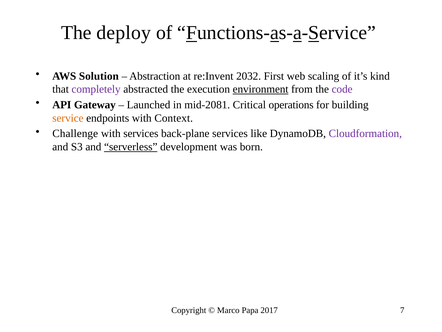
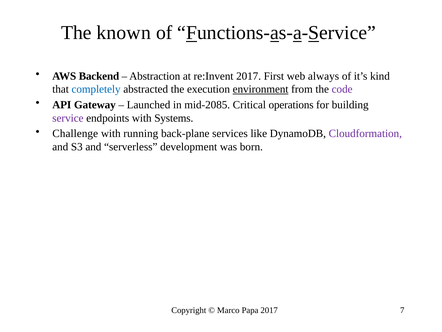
deploy: deploy -> known (124, 33)
Solution: Solution -> Backend (99, 76)
re:Invent 2032: 2032 -> 2017 (249, 76)
scaling: scaling -> always (324, 76)
completely colour: purple -> blue (96, 89)
mid-2081: mid-2081 -> mid-2085 (207, 105)
service colour: orange -> purple (68, 118)
Context: Context -> Systems (174, 118)
with services: services -> running (141, 133)
serverless underline: present -> none (131, 147)
